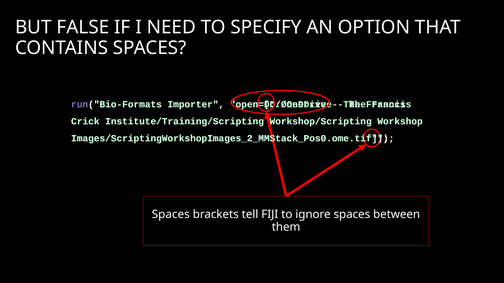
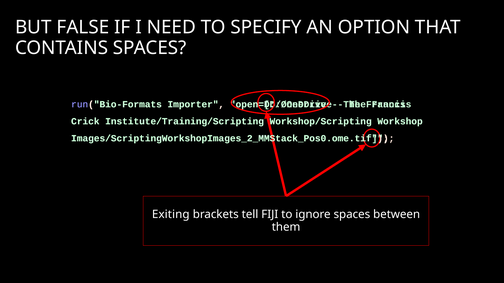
Spaces: Spaces -> Exiting (171, 215)
